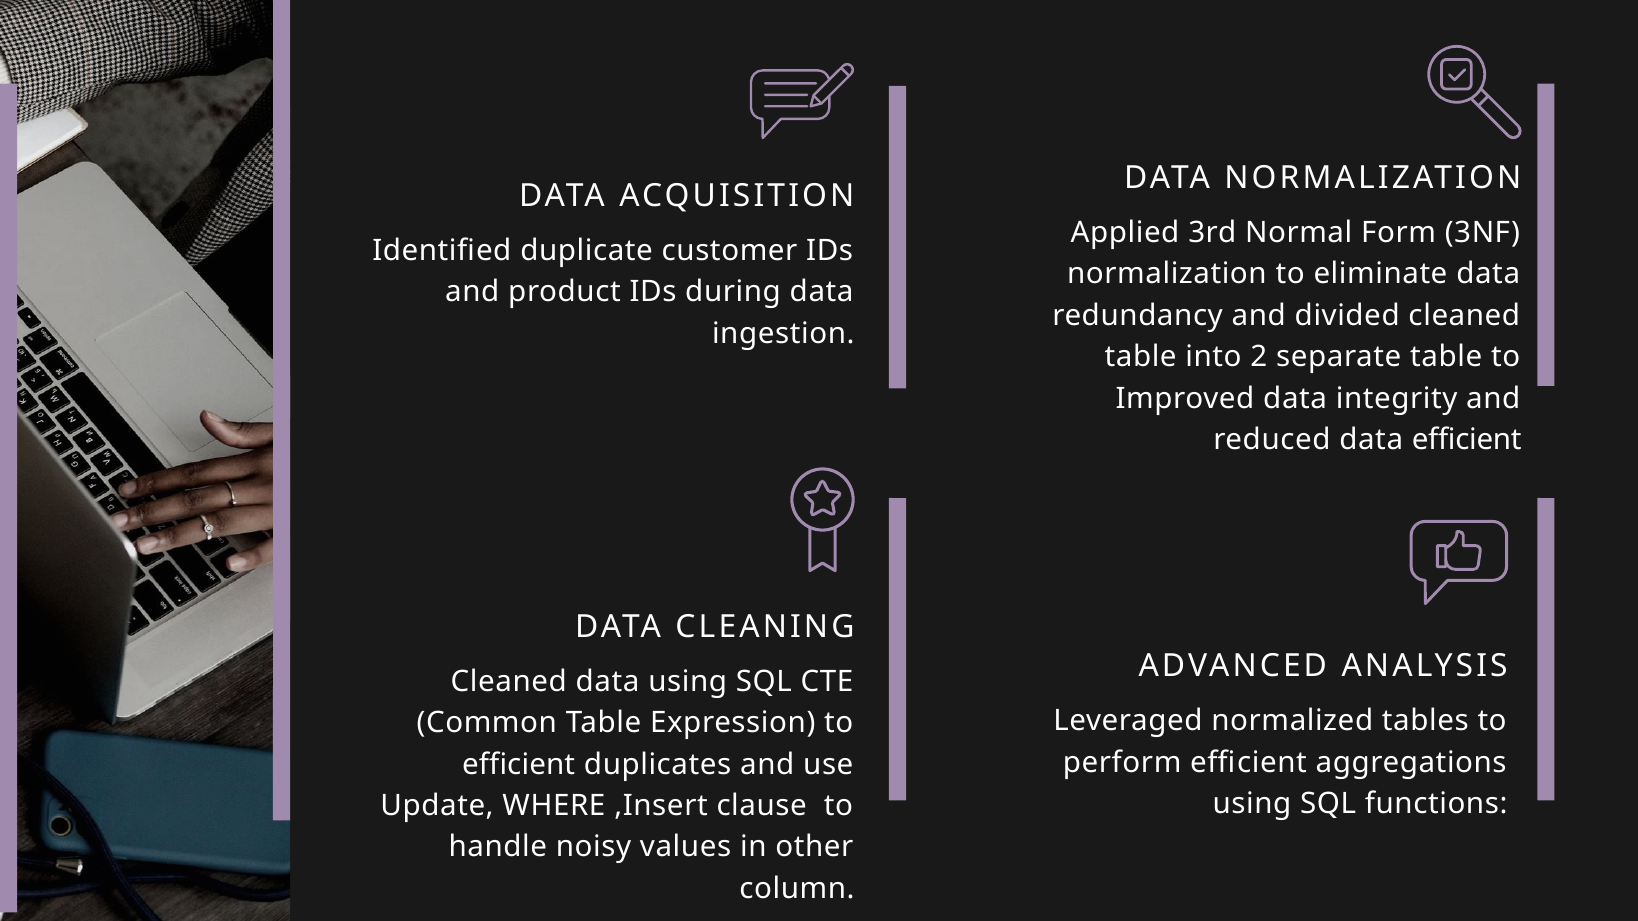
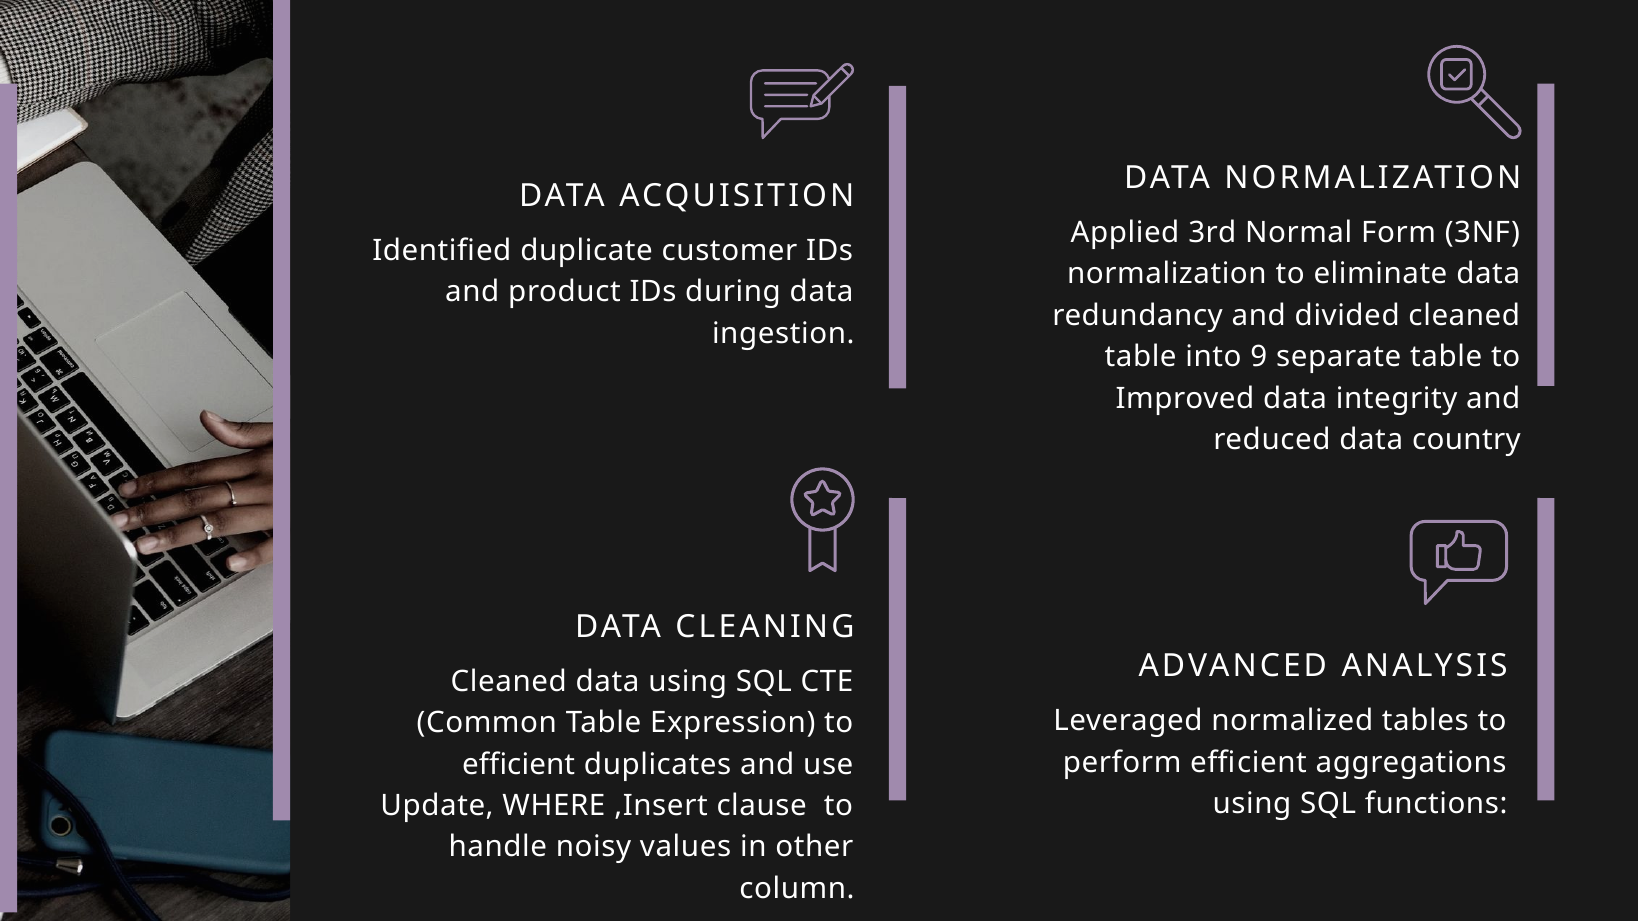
2: 2 -> 9 (1259, 357)
data efficient: efficient -> country (1466, 440)
